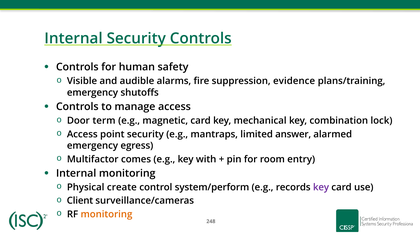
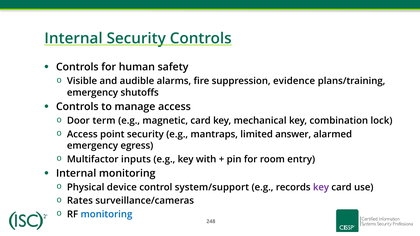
comes: comes -> inputs (136, 159)
create: create -> device (122, 188)
system/perform: system/perform -> system/support (212, 188)
Client: Client -> Rates (80, 201)
monitoring colour: orange -> blue (106, 214)
